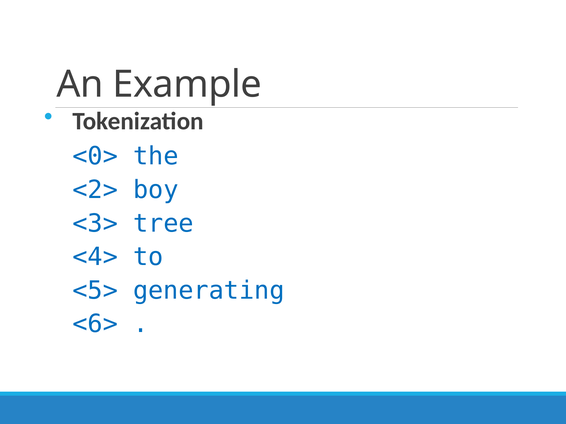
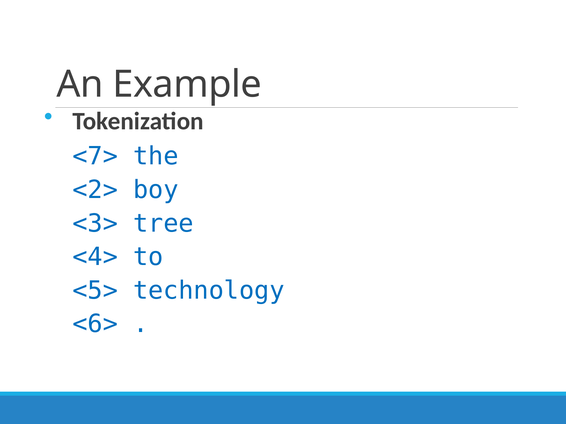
<0>: <0> -> <7> (95, 157)
generating: generating -> technology (209, 291)
